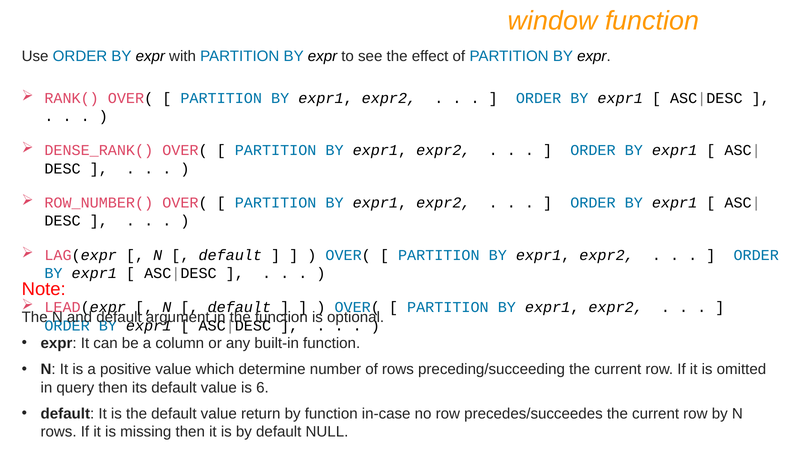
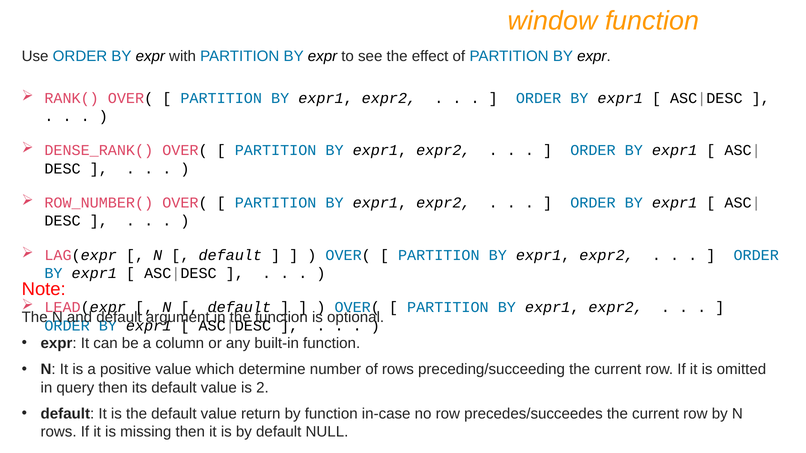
6: 6 -> 2 (262, 388)
